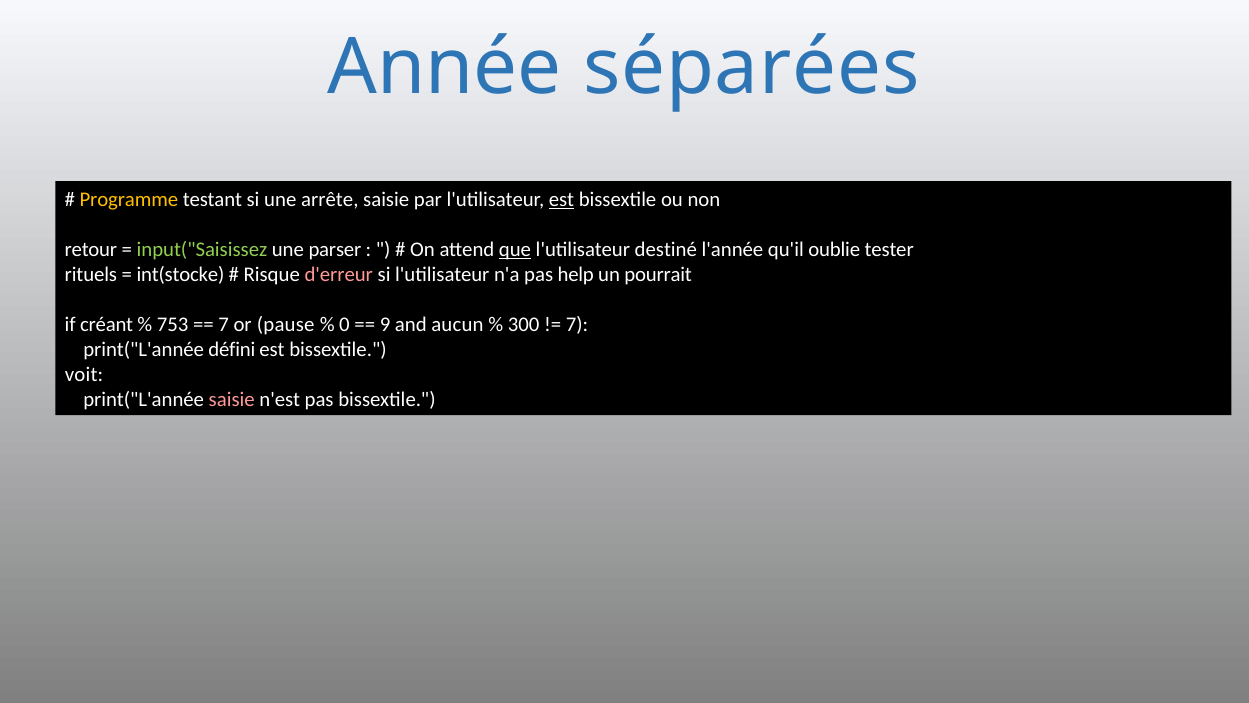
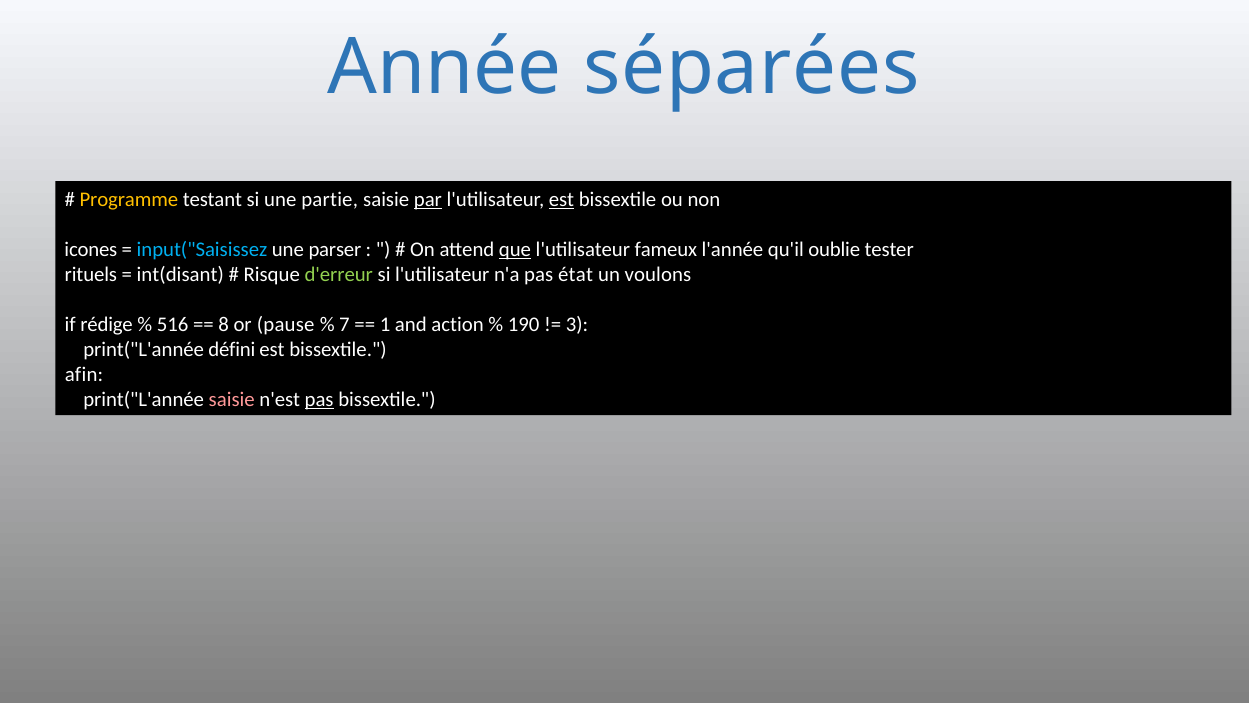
arrête: arrête -> partie (330, 200)
par underline: none -> present (428, 200)
retour: retour -> icones (91, 249)
input("Saisissez colour: light green -> light blue (202, 249)
destiné: destiné -> fameux (666, 249)
int(stocke: int(stocke -> int(disant (180, 274)
d'erreur colour: pink -> light green (339, 274)
help: help -> état (576, 274)
pourrait: pourrait -> voulons (658, 274)
créant: créant -> rédige (107, 324)
753: 753 -> 516 (173, 324)
7: 7 -> 8 (224, 324)
0: 0 -> 7 (345, 324)
9: 9 -> 1 (385, 324)
aucun: aucun -> action (458, 324)
300: 300 -> 190 (524, 324)
7: 7 -> 3 (577, 324)
voit: voit -> afin (84, 374)
pas underline: none -> present (319, 399)
